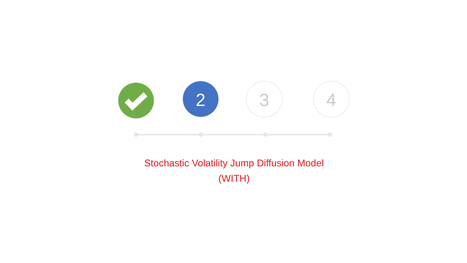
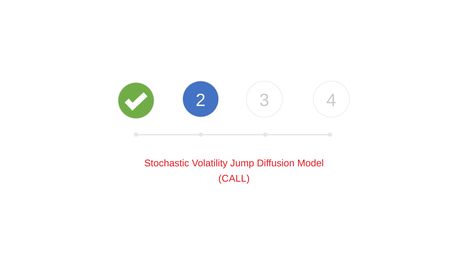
WITH: WITH -> CALL (234, 178)
